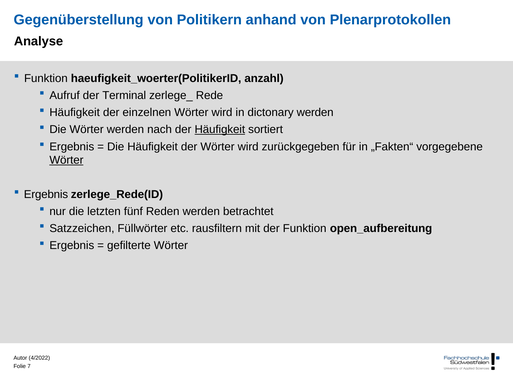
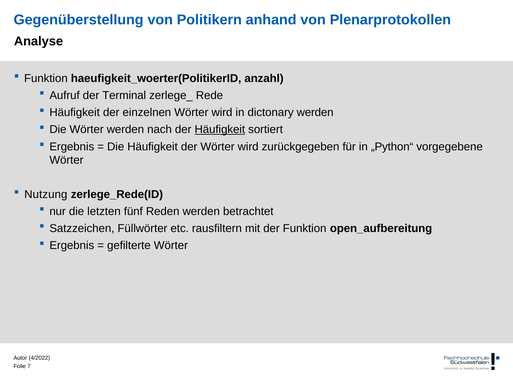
„Fakten“: „Fakten“ -> „Python“ (392, 147)
Wörter underline: present -> none (66, 161)
Ergebnis: Ergebnis -> Nutzung (46, 195)
